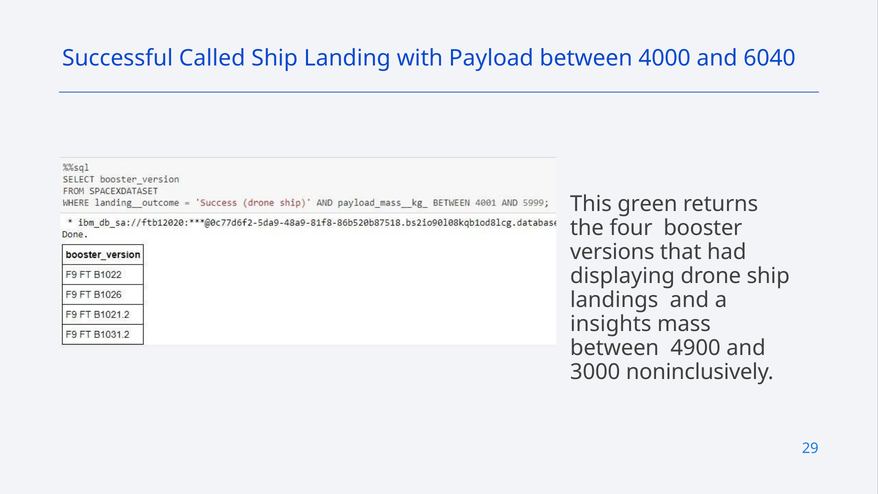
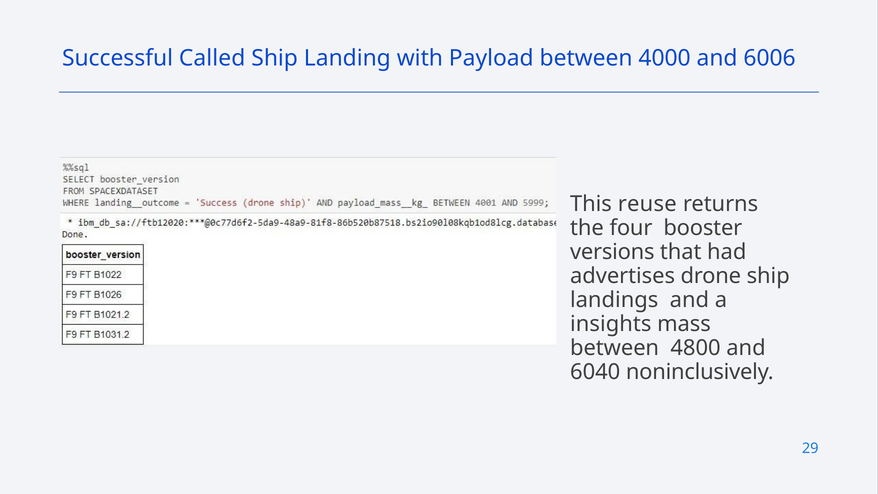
6040: 6040 -> 6006 (770, 58)
green: green -> reuse (647, 204)
displaying: displaying -> advertises (623, 276)
4900: 4900 -> 4800 (696, 348)
3000: 3000 -> 6040 (595, 372)
